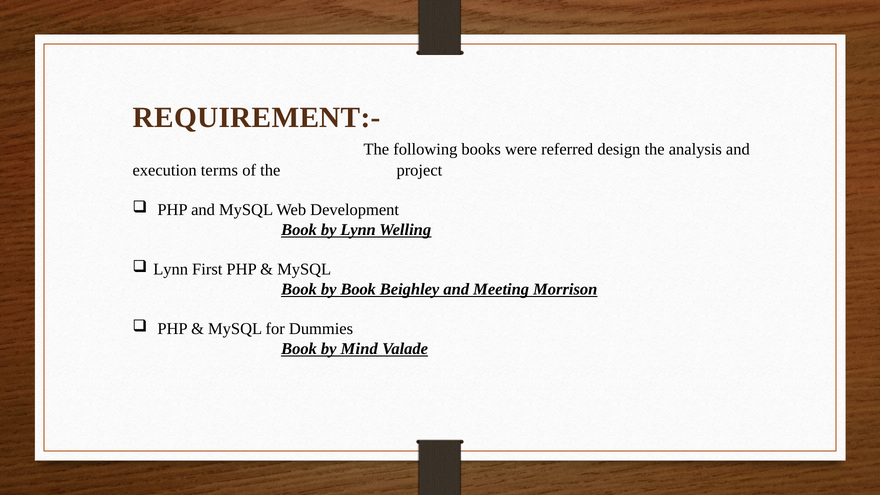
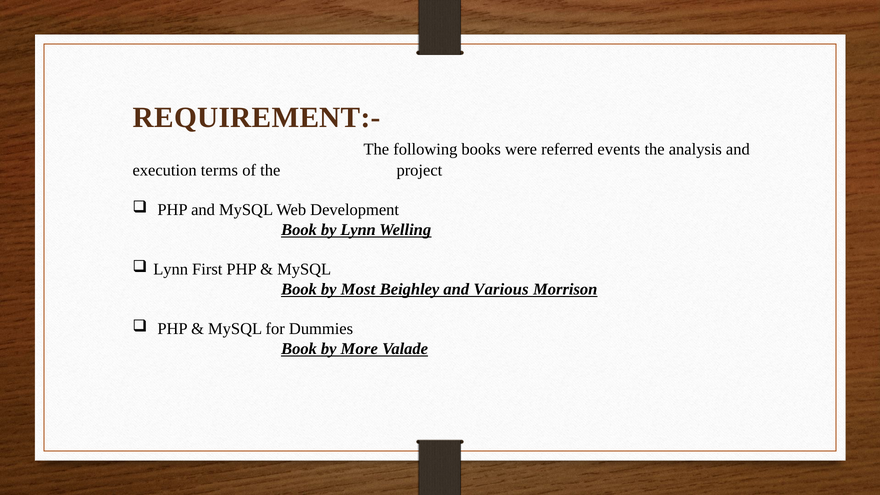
design: design -> events (619, 150)
by Book: Book -> Most (358, 289)
Meeting: Meeting -> Various (501, 289)
Mind: Mind -> More (359, 349)
